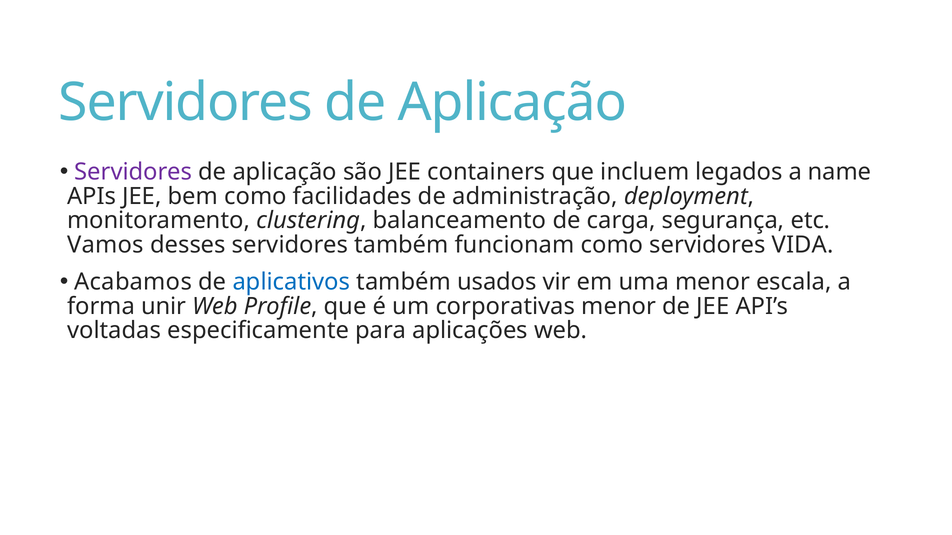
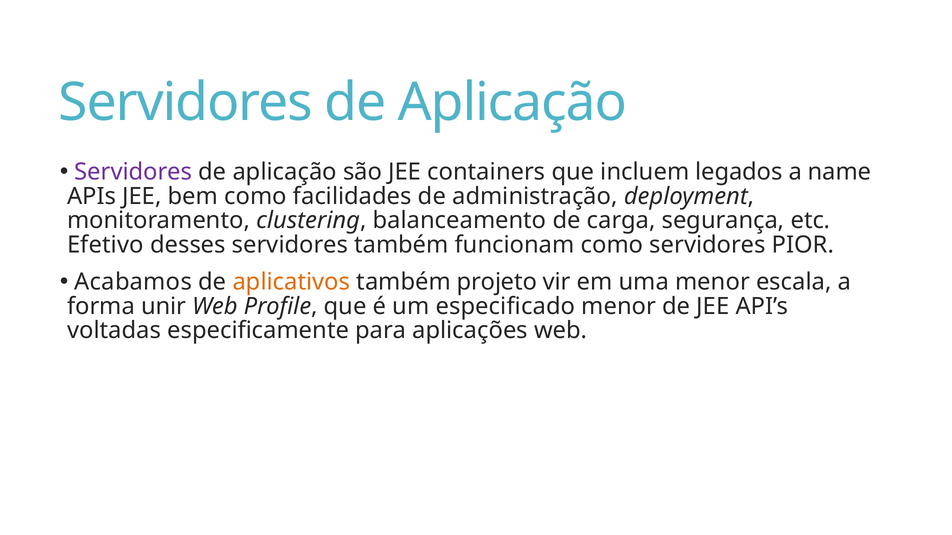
Vamos: Vamos -> Efetivo (105, 245)
VIDA: VIDA -> PIOR (803, 245)
aplicativos colour: blue -> orange (291, 282)
usados: usados -> projeto (497, 282)
corporativas: corporativas -> especificado (505, 307)
